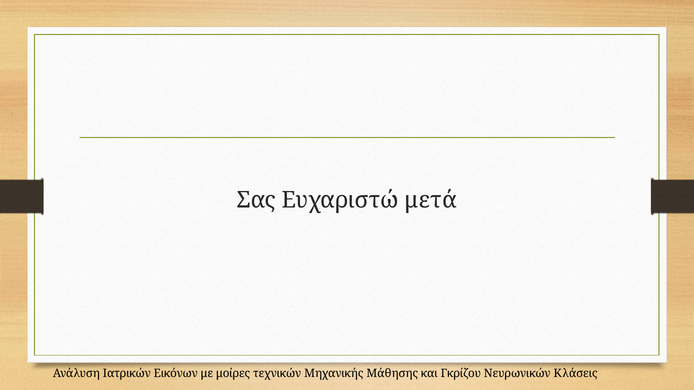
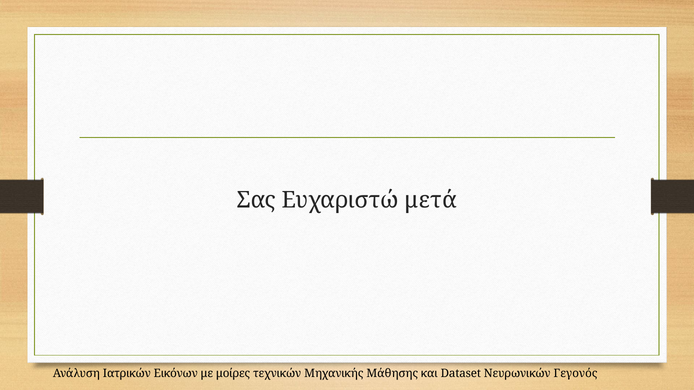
Γκρίζου: Γκρίζου -> Dataset (461, 374)
Κλάσεις: Κλάσεις -> Γεγονός (576, 374)
